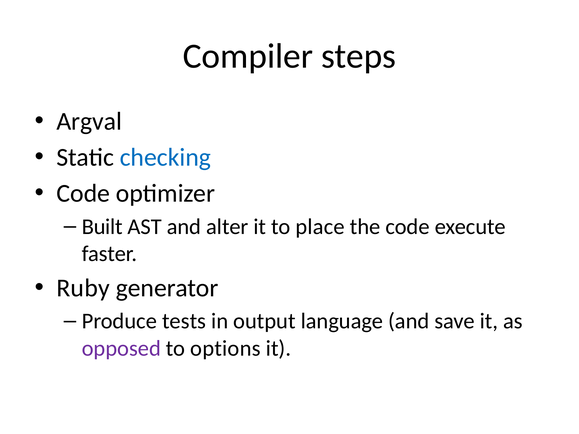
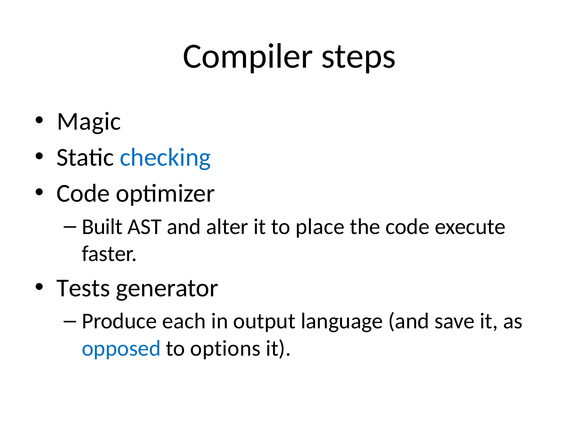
Argval: Argval -> Magic (89, 121)
Ruby: Ruby -> Tests (83, 288)
tests: tests -> each (184, 321)
opposed colour: purple -> blue (121, 348)
